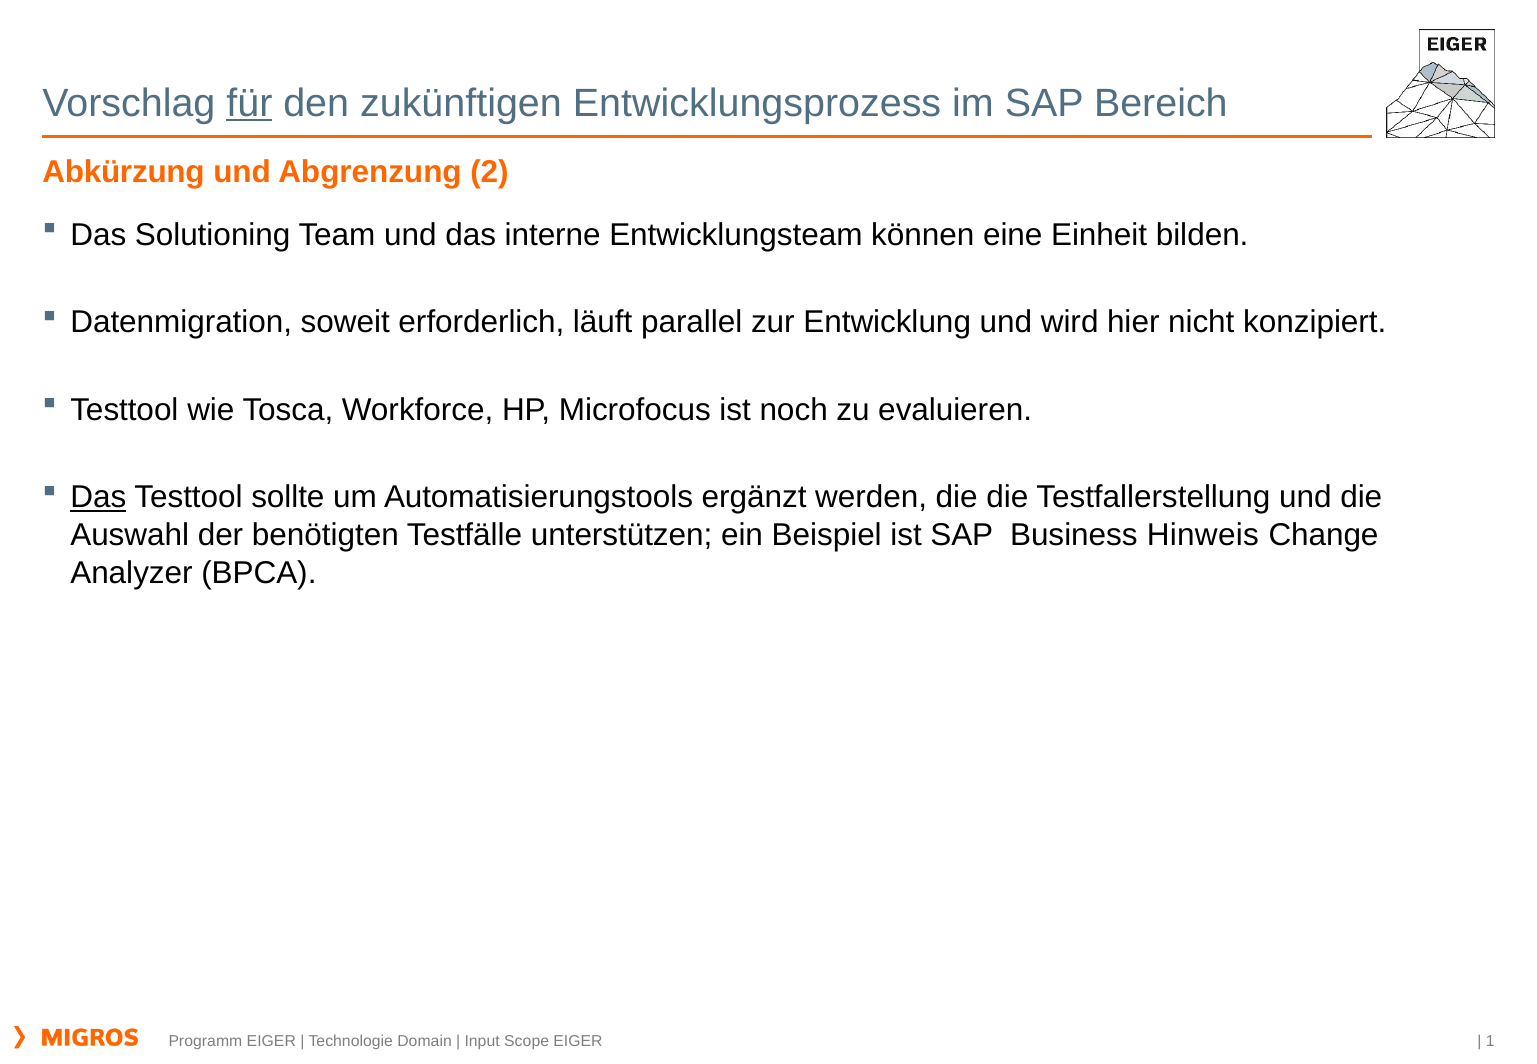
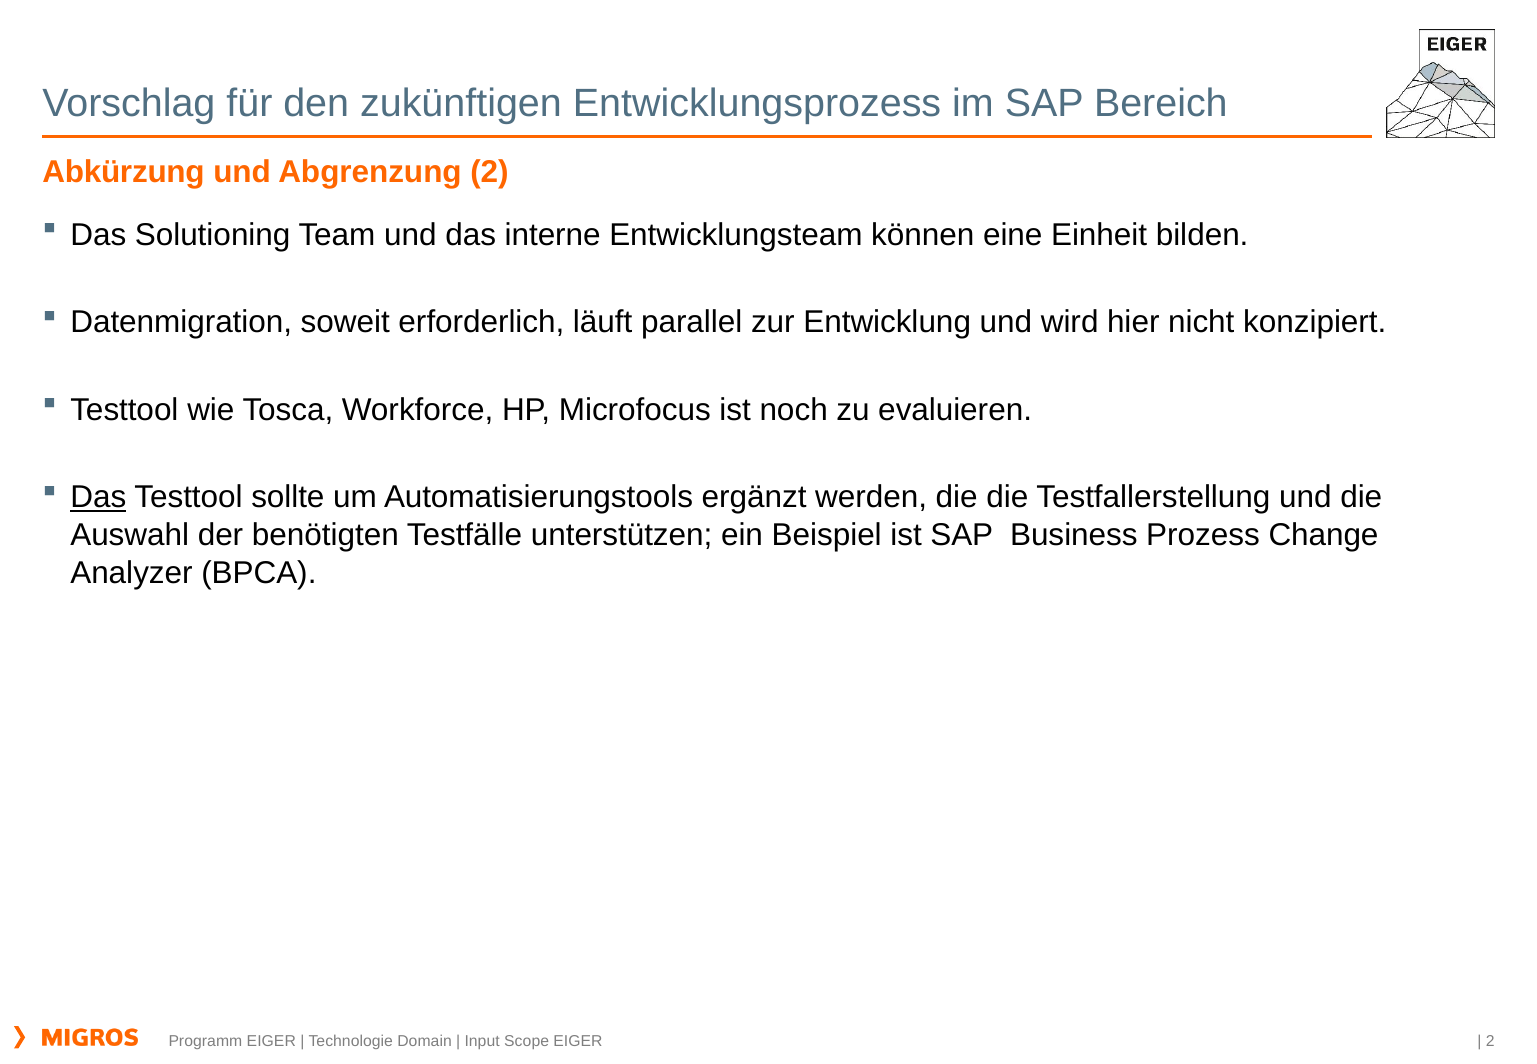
für underline: present -> none (249, 103)
Hinweis: Hinweis -> Prozess (1203, 535)
1: 1 -> 2 (1490, 1041)
